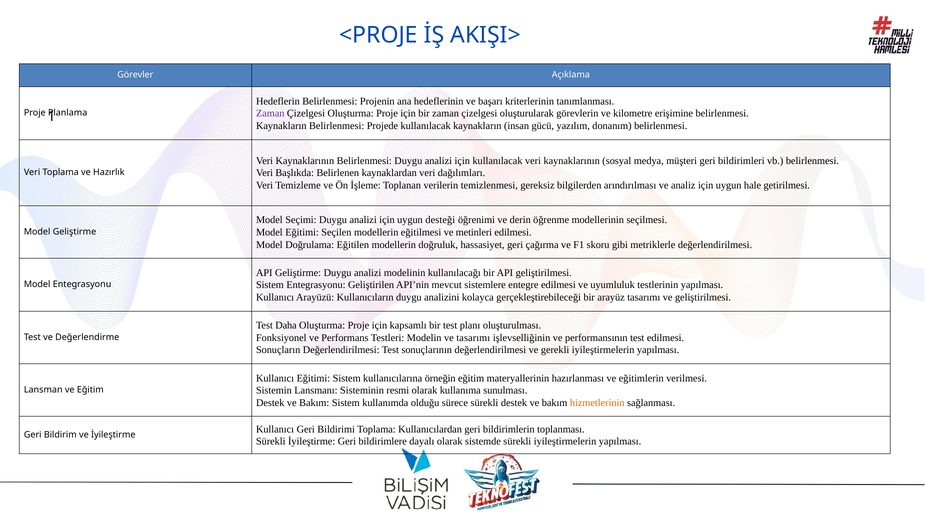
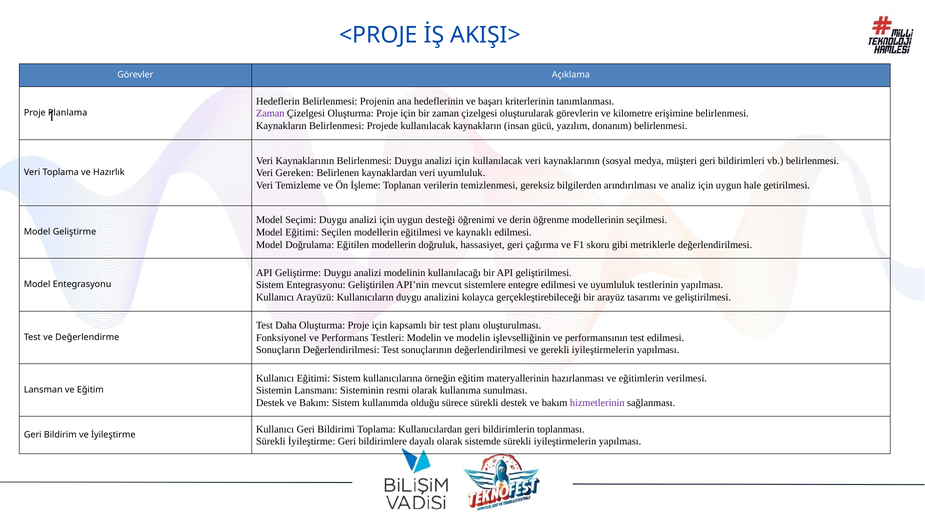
Başlıkda: Başlıkda -> Gereken (295, 173)
veri dağılımları: dağılımları -> uyumluluk (461, 173)
metinleri: metinleri -> kaynaklı (474, 233)
ve tasarımı: tasarımı -> modelin (473, 338)
hizmetlerinin colour: orange -> purple (597, 403)
